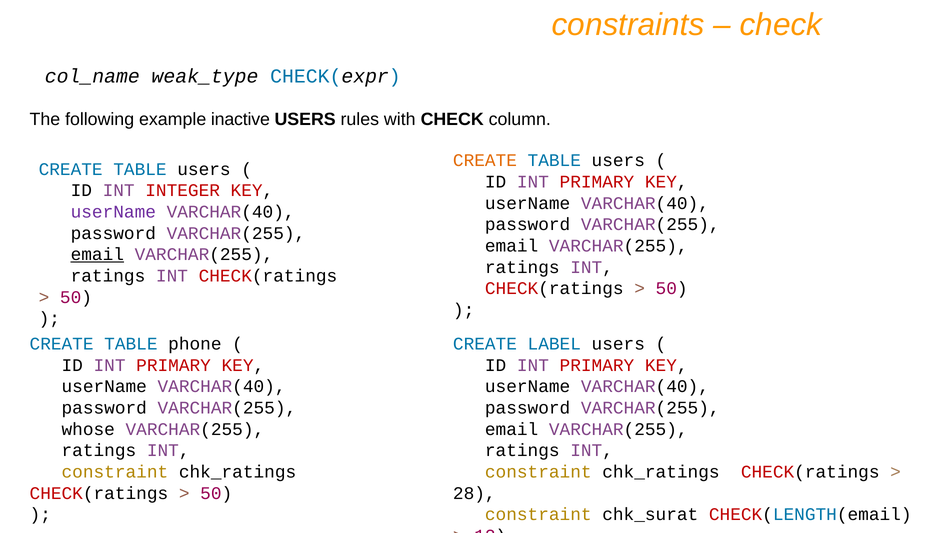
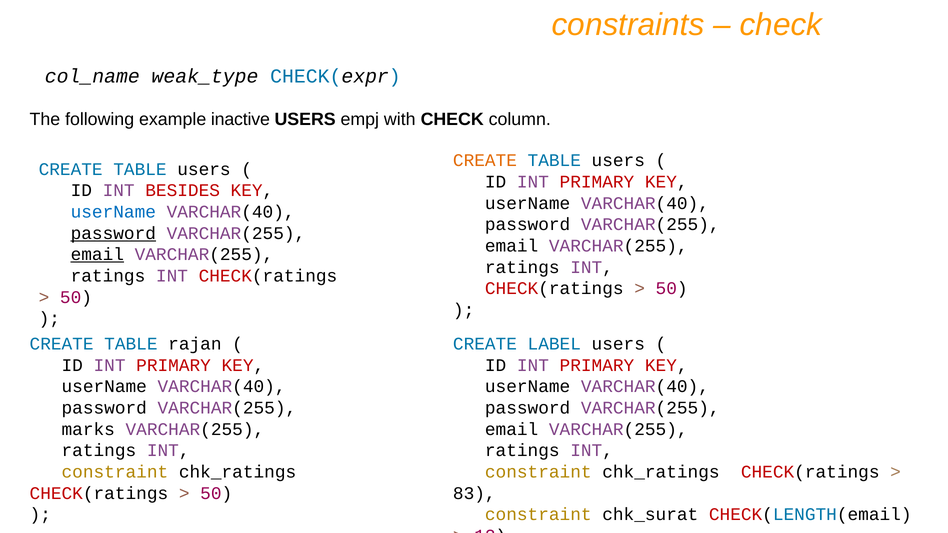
rules: rules -> empj (360, 120)
INTEGER: INTEGER -> BESIDES (183, 191)
userName colour: purple -> blue (113, 212)
password underline: none -> present (113, 233)
phone: phone -> rajan (195, 344)
whose: whose -> marks (88, 429)
28: 28 -> 83 (474, 493)
